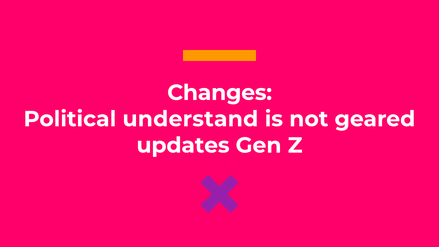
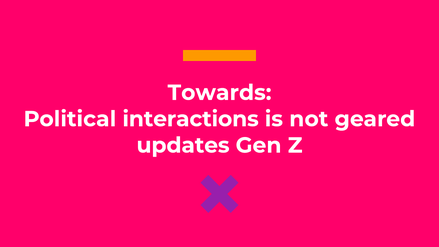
Changes: Changes -> Towards (220, 93)
understand: understand -> interactions (191, 119)
